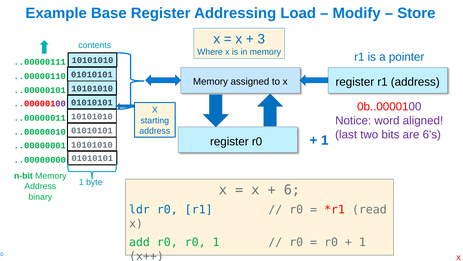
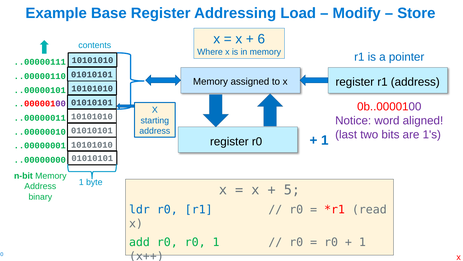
3: 3 -> 6 (261, 39)
6's: 6's -> 1's (432, 134)
6: 6 -> 5 (292, 190)
